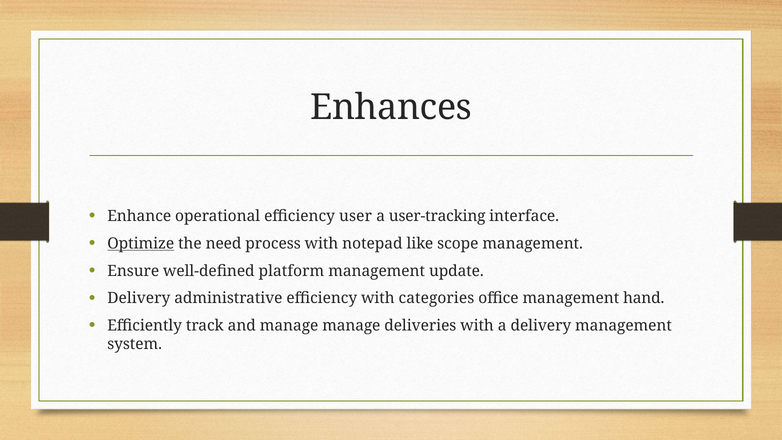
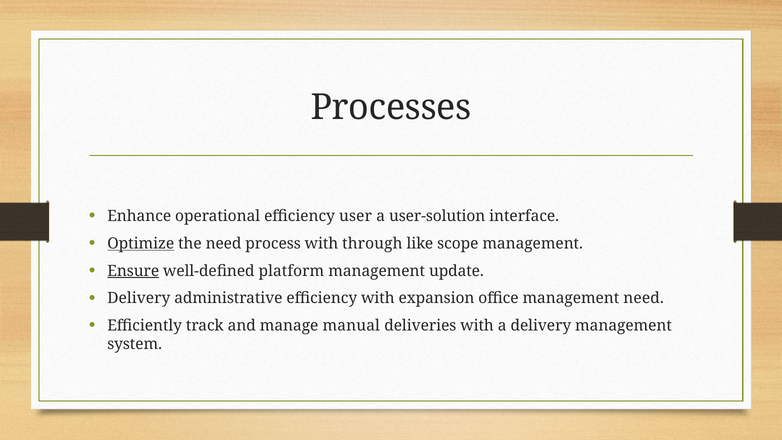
Enhances: Enhances -> Processes (391, 107)
user-tracking: user-tracking -> user-solution (437, 216)
notepad: notepad -> through (372, 244)
Ensure underline: none -> present (133, 271)
categories: categories -> expansion (437, 298)
management hand: hand -> need (644, 298)
manage manage: manage -> manual (351, 326)
